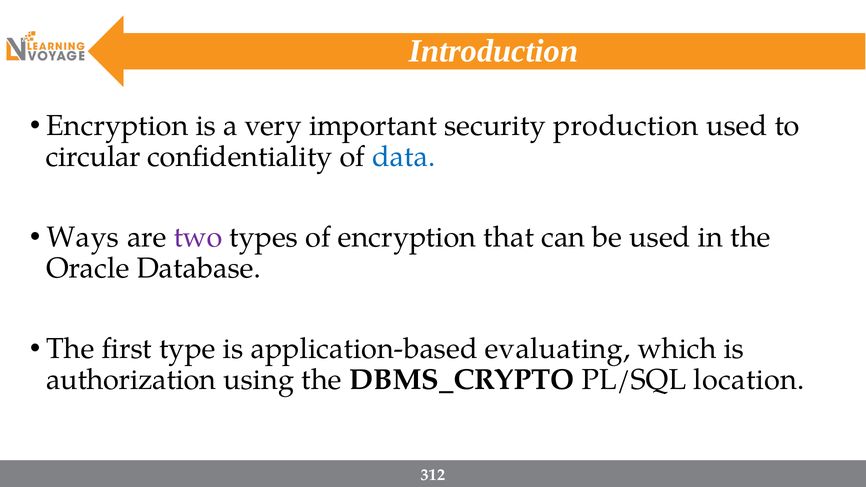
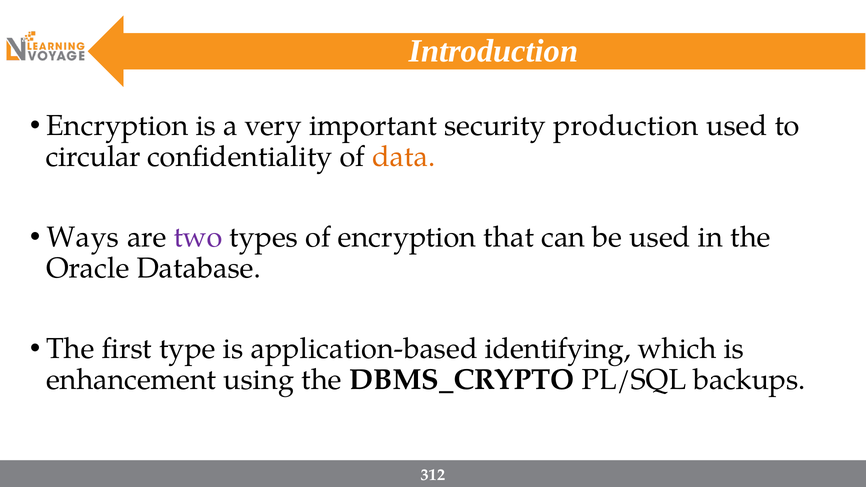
data colour: blue -> orange (404, 157)
evaluating: evaluating -> identifying (558, 349)
authorization: authorization -> enhancement (131, 380)
location: location -> backups (749, 380)
